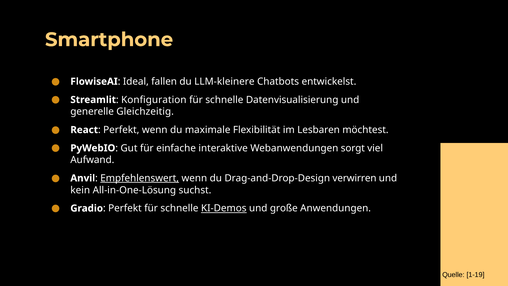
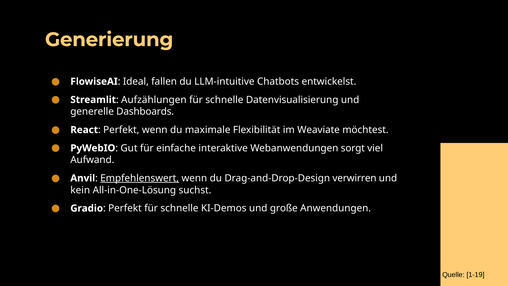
Smartphone: Smartphone -> Generierung (109, 40)
LLM-kleinere: LLM-kleinere -> LLM-intuitive (224, 81)
Konfiguration: Konfiguration -> Aufzählungen (154, 100)
Gleichzeitig: Gleichzeitig -> Dashboards (145, 112)
Lesbaren: Lesbaren -> Weaviate (319, 130)
KI-Demos underline: present -> none (224, 208)
